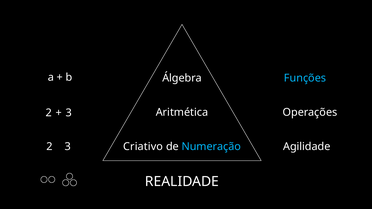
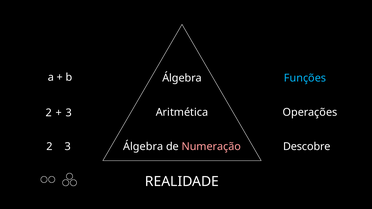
Criativo: Criativo -> Álgebra (143, 147)
Numeração colour: light blue -> pink (211, 147)
Agilidade: Agilidade -> Descobre (307, 147)
